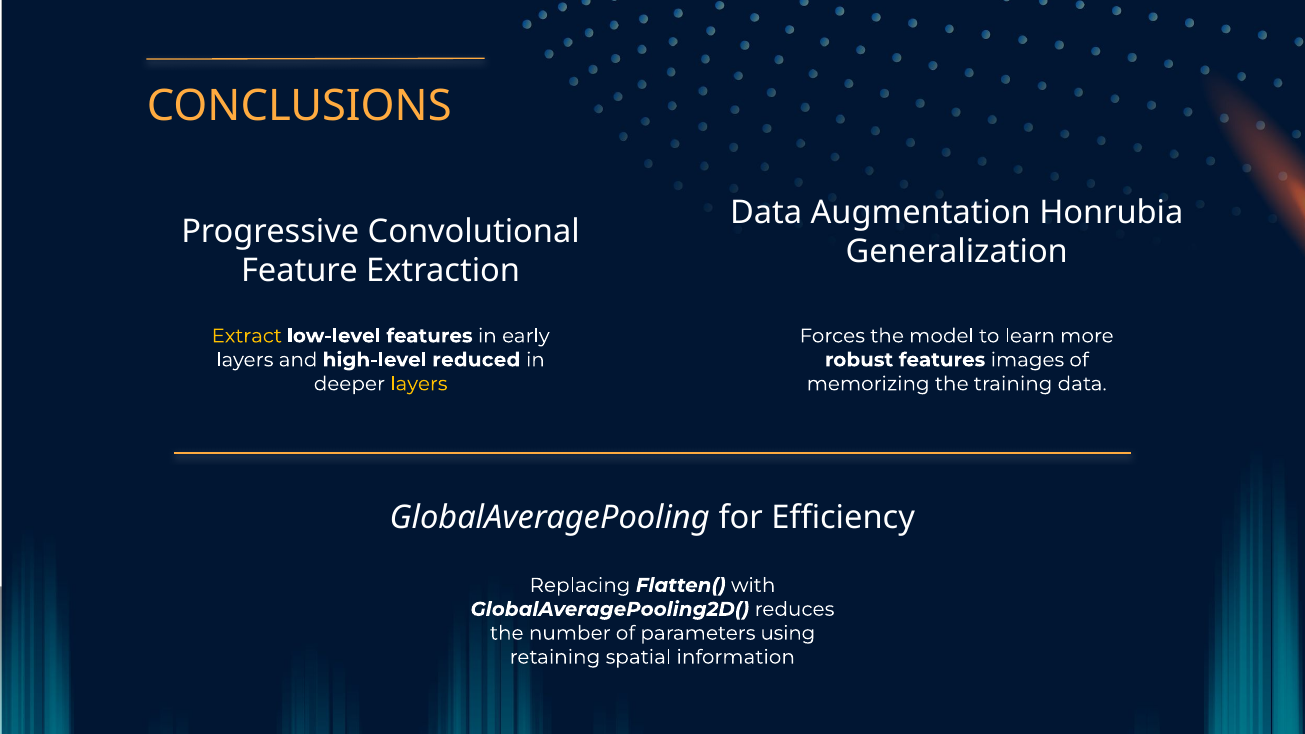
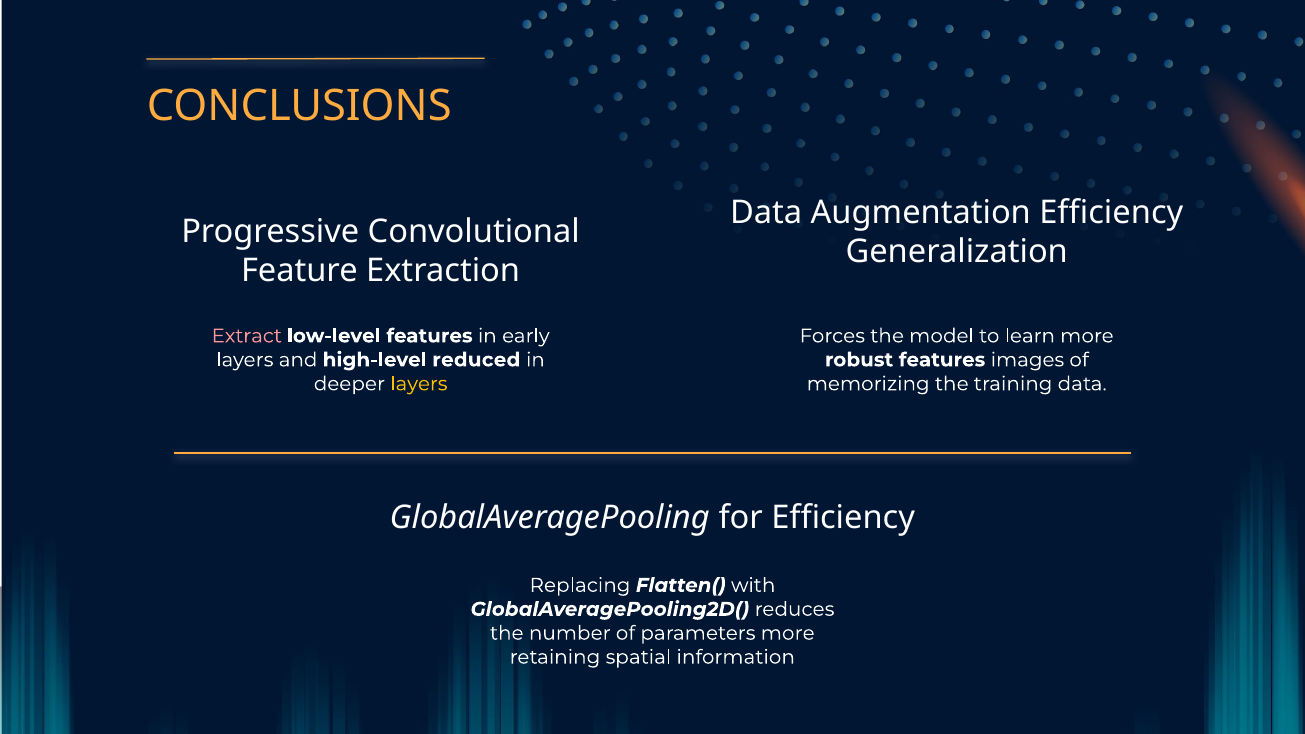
Augmentation Honrubia: Honrubia -> Efficiency (1111, 213)
Extract colour: yellow -> pink (247, 336)
parameters using: using -> more (788, 633)
